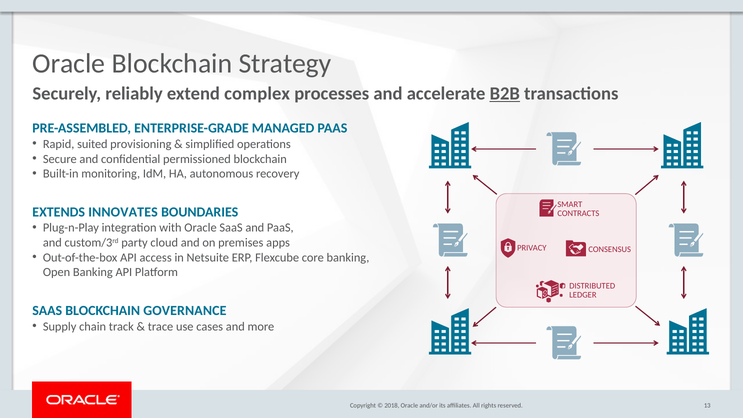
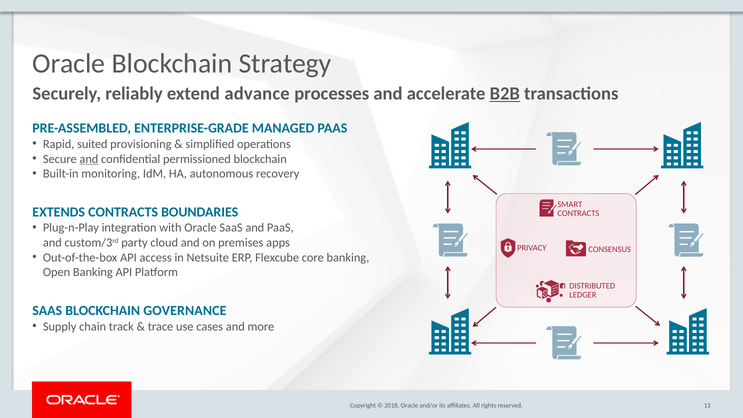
complex: complex -> advance (257, 94)
and underline: none -> present (89, 159)
EXTENDS INNOVATES: INNOVATES -> CONTRACTS (123, 212)
